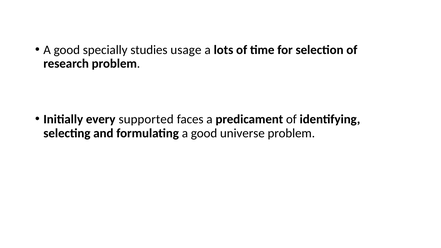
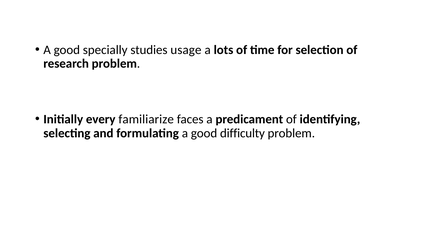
supported: supported -> familiarize (146, 119)
universe: universe -> difficulty (242, 133)
